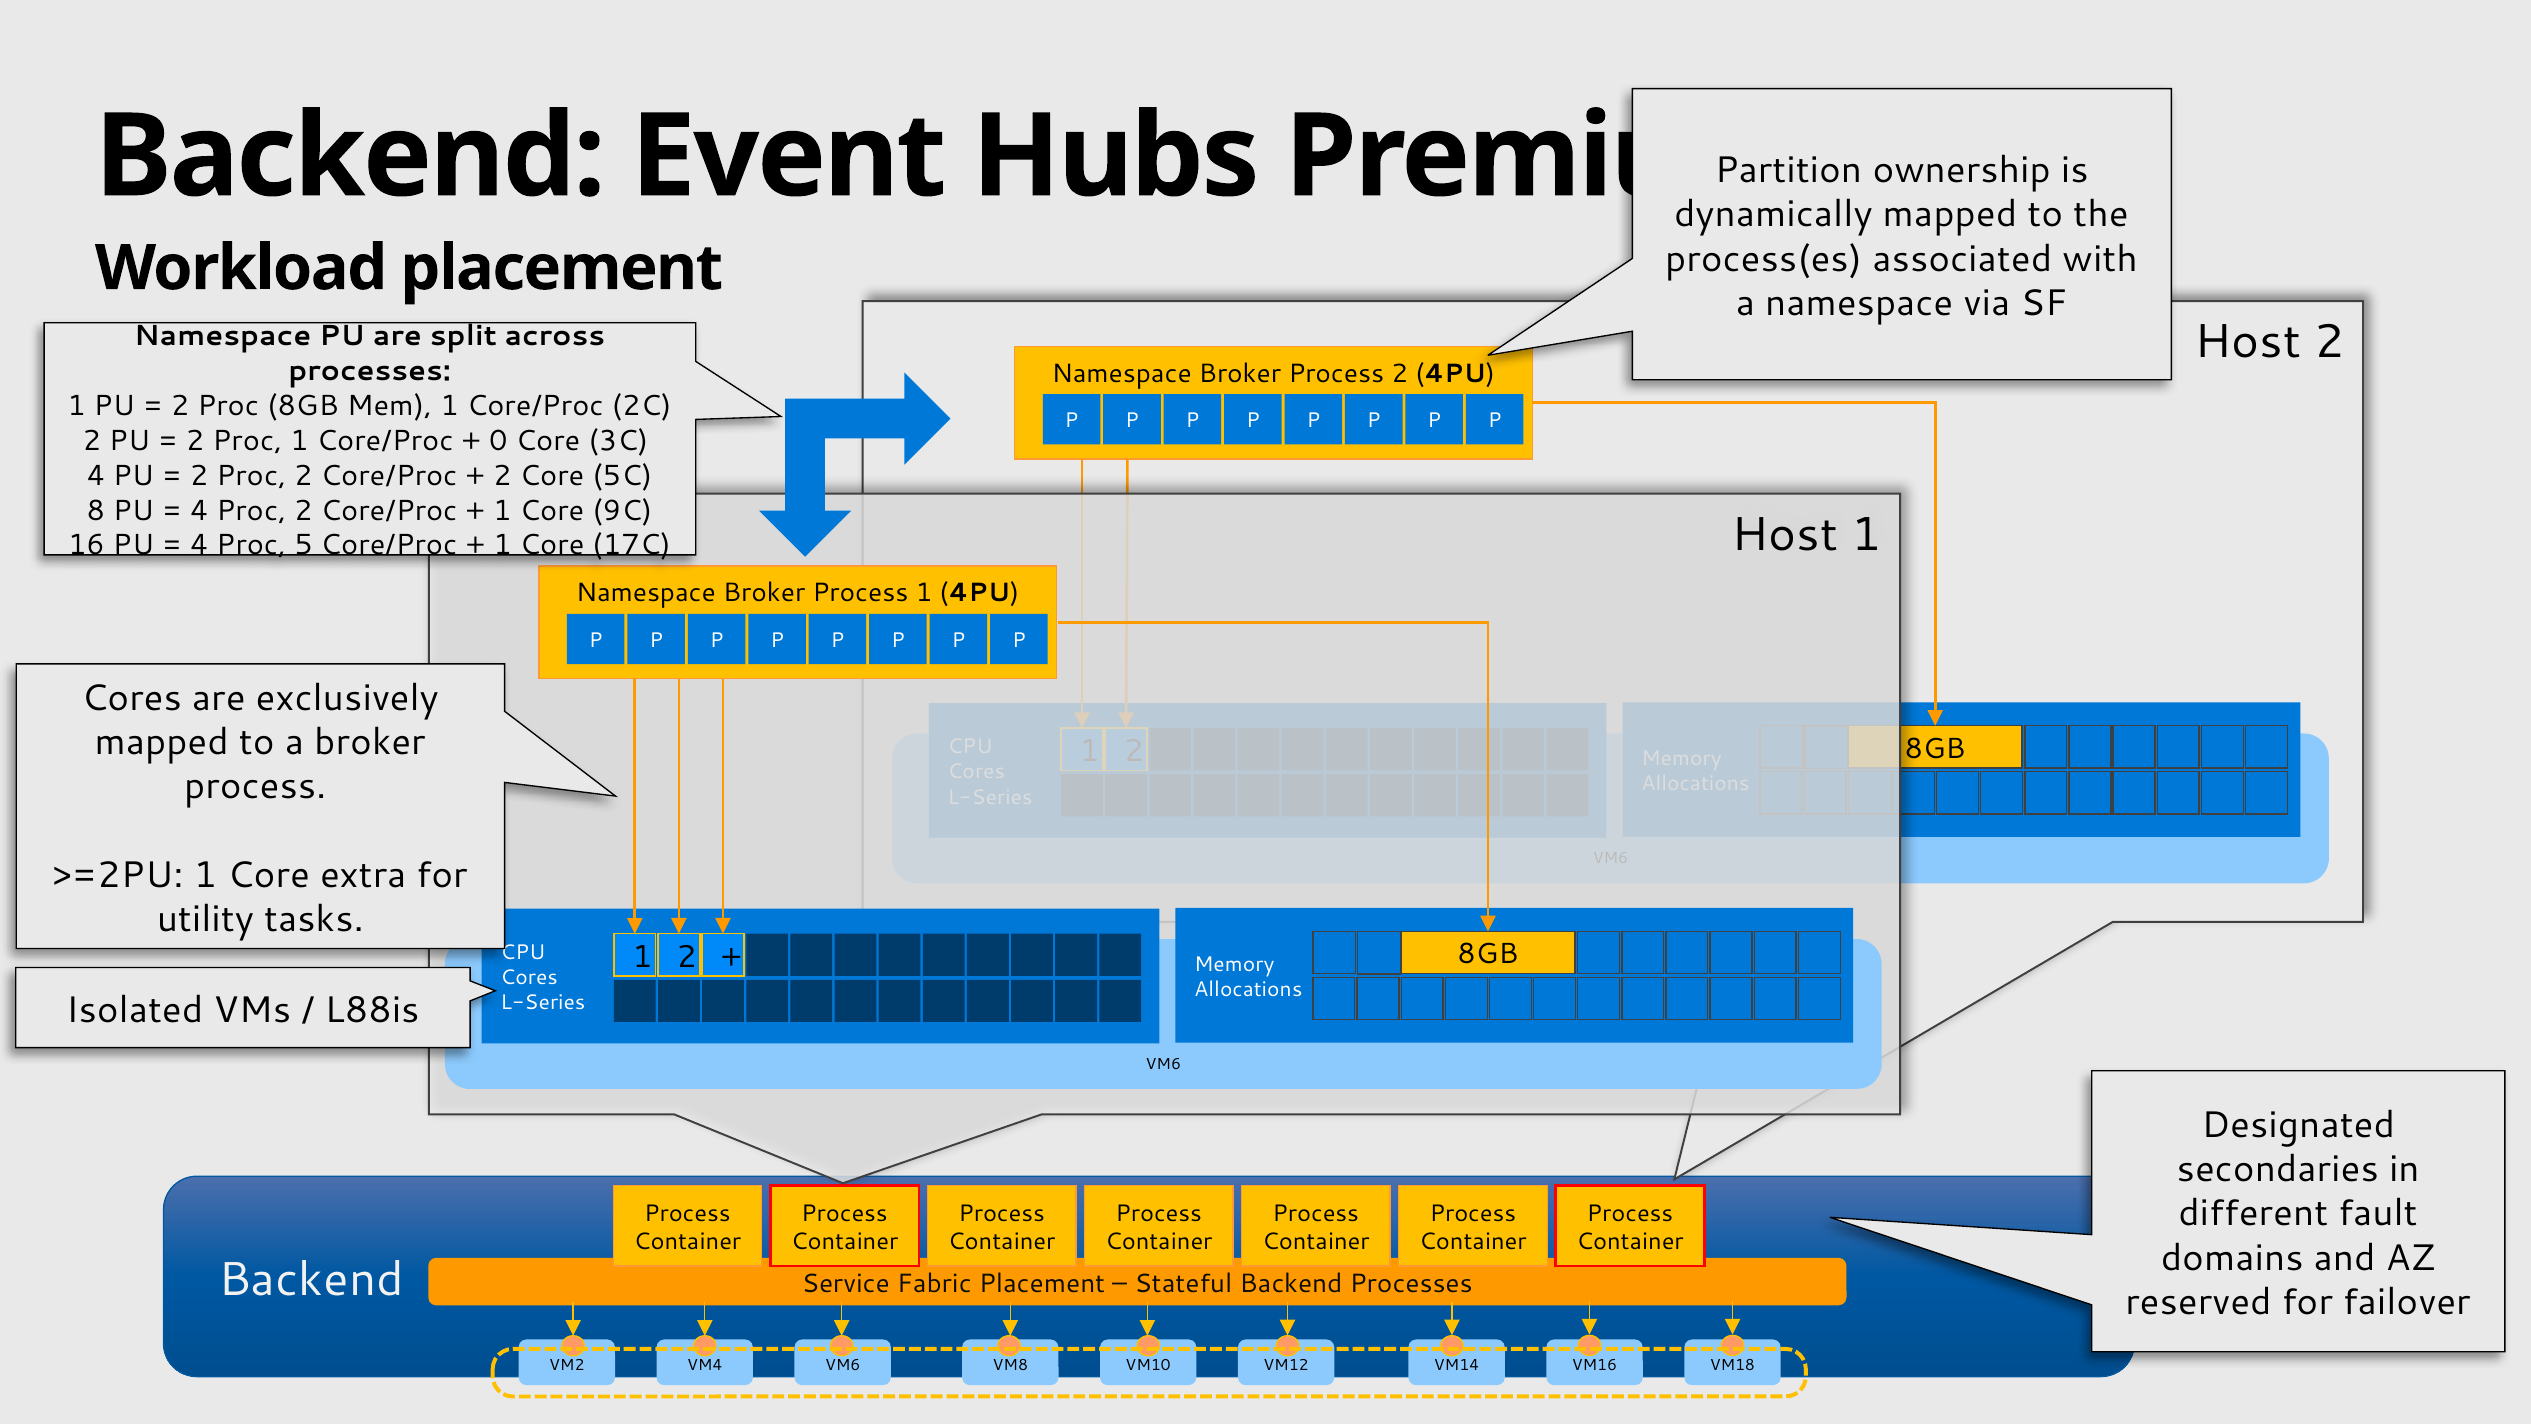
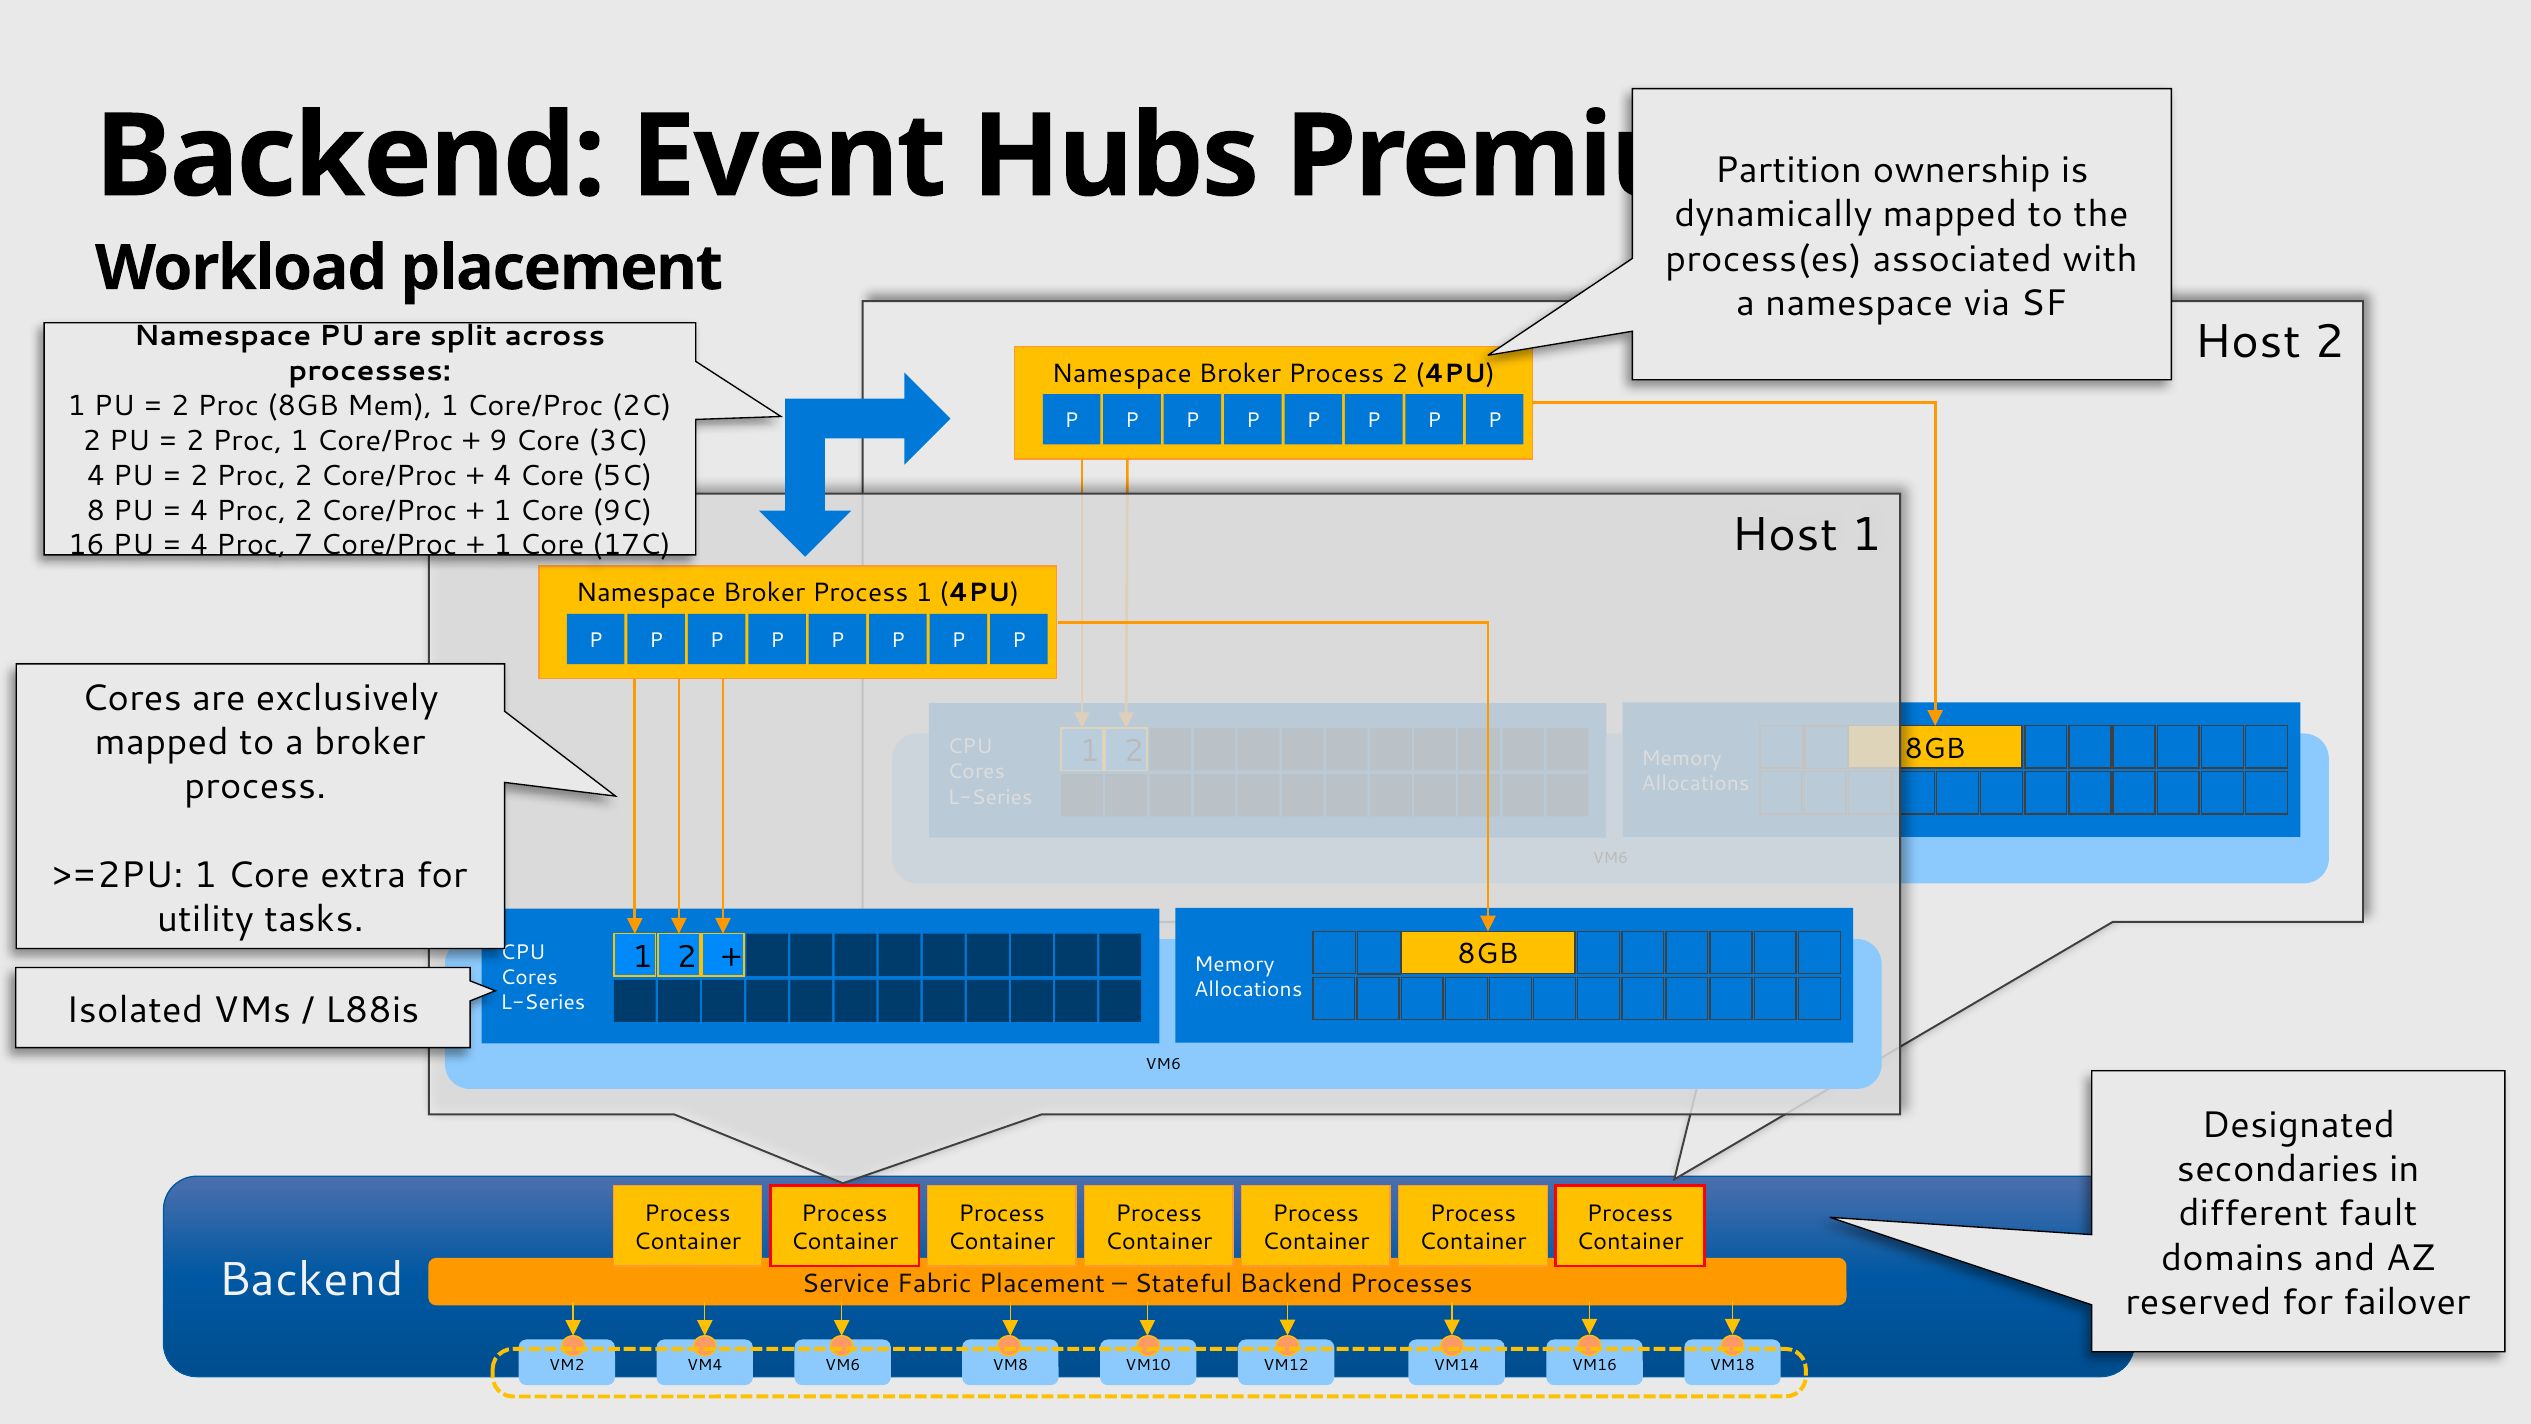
0: 0 -> 9 (498, 441)
2: 2 -> 4 (502, 476)
5: 5 -> 7 (303, 545)
